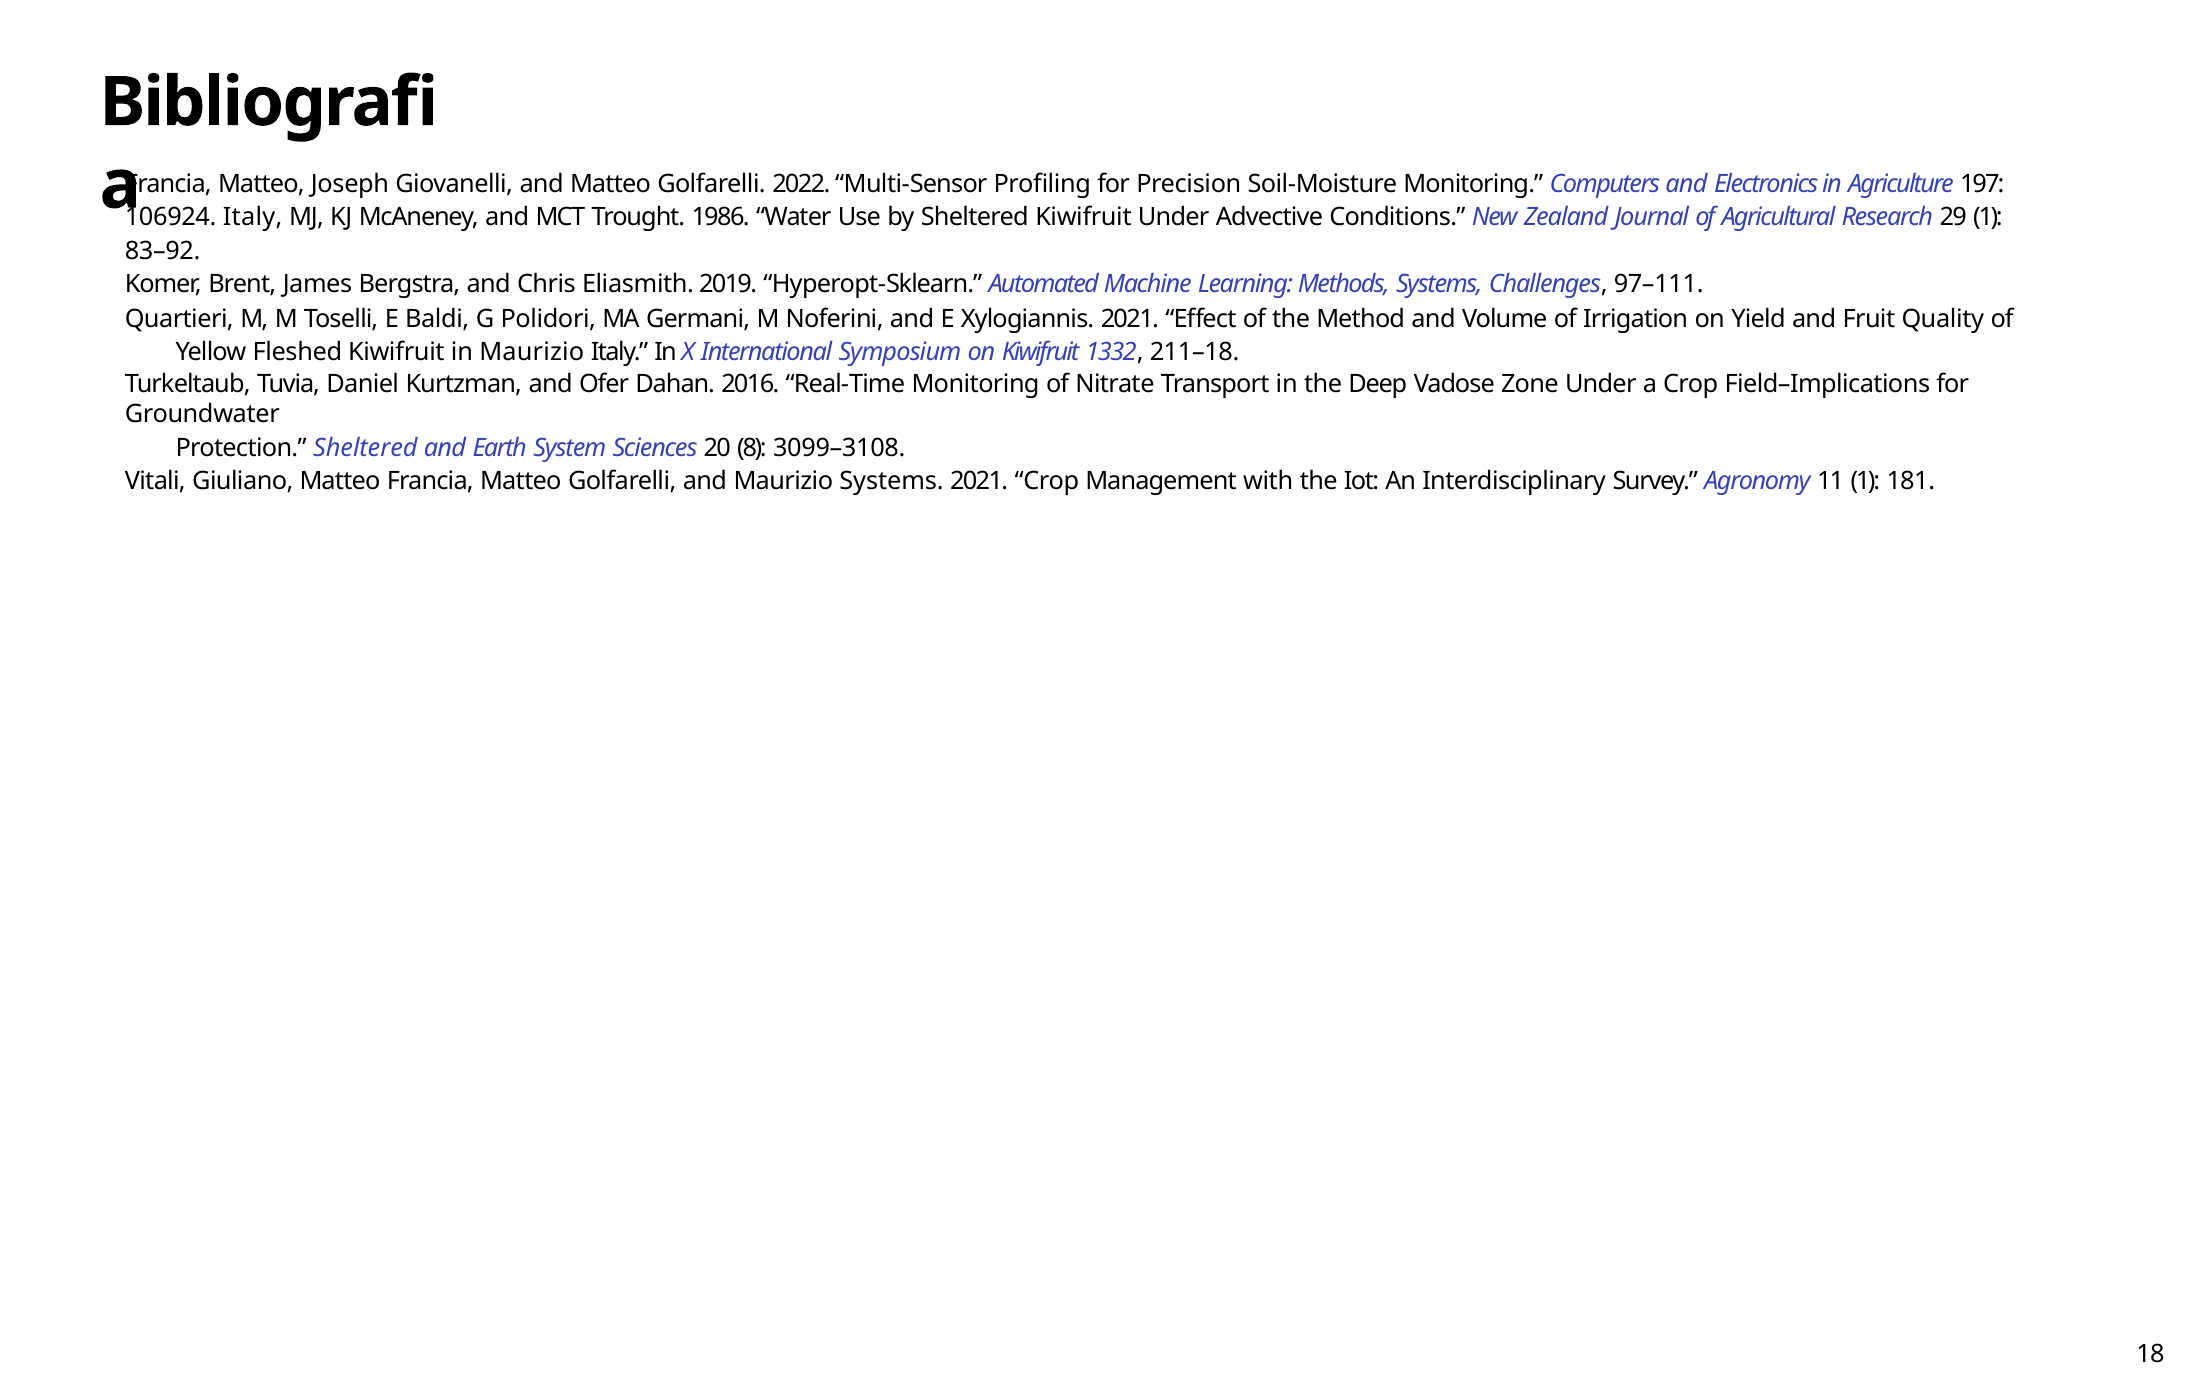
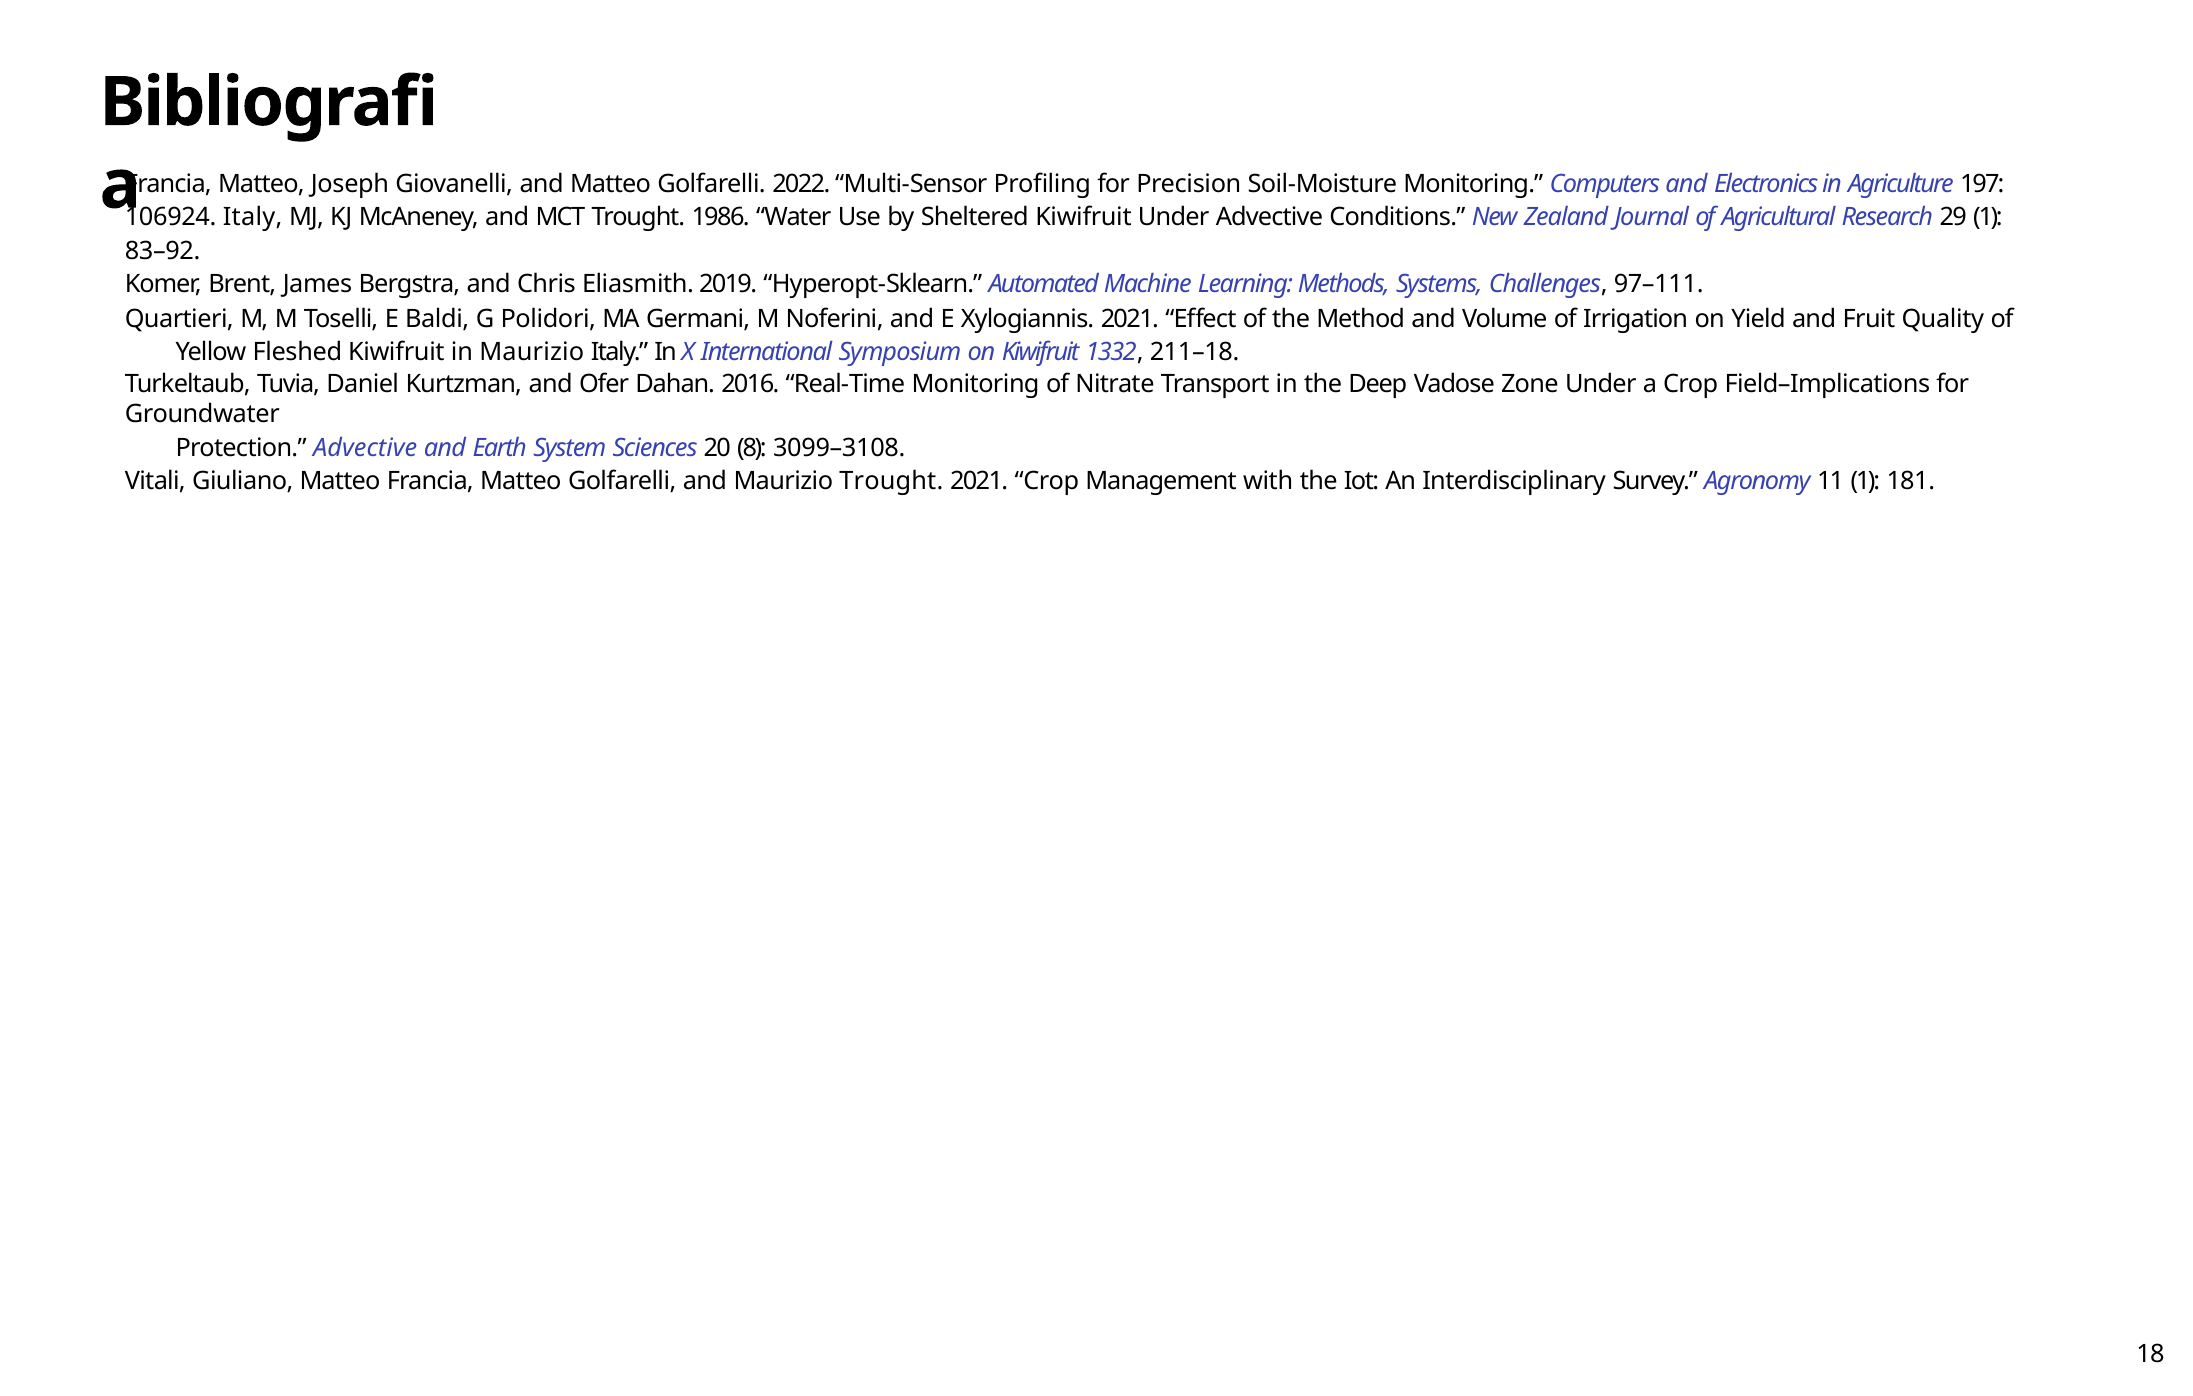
Protection Sheltered: Sheltered -> Advective (365, 448)
Maurizio Systems: Systems -> Trought (891, 481)
